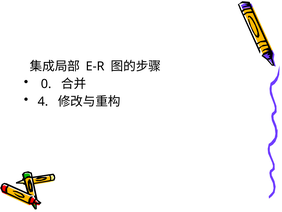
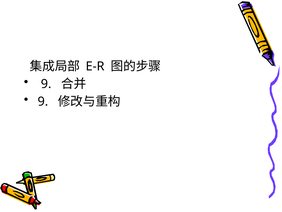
0: 0 -> 9 (46, 84)
4: 4 -> 9 (43, 101)
